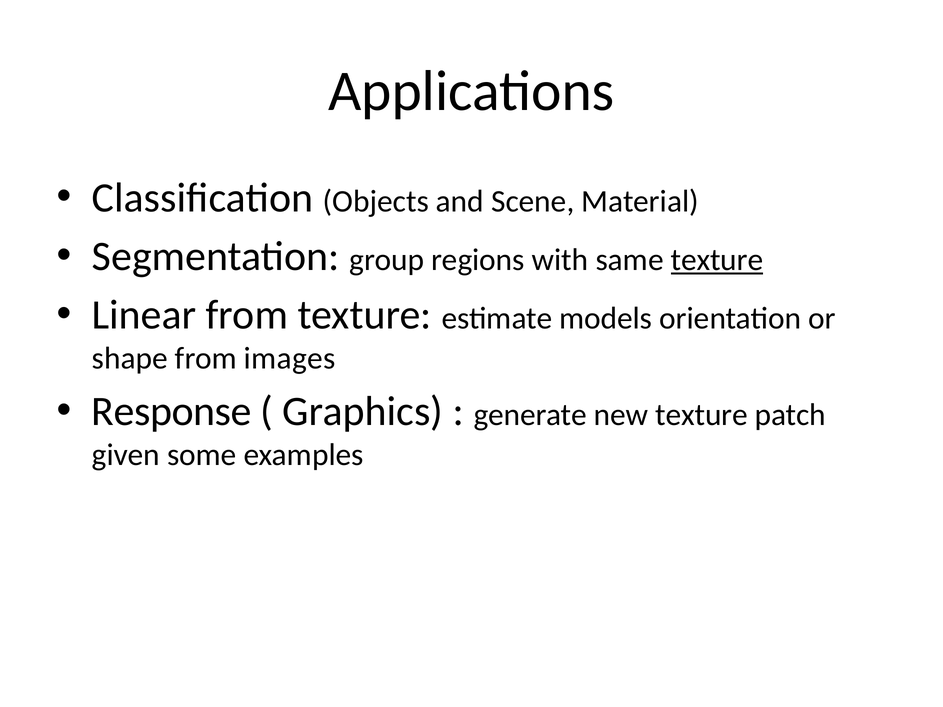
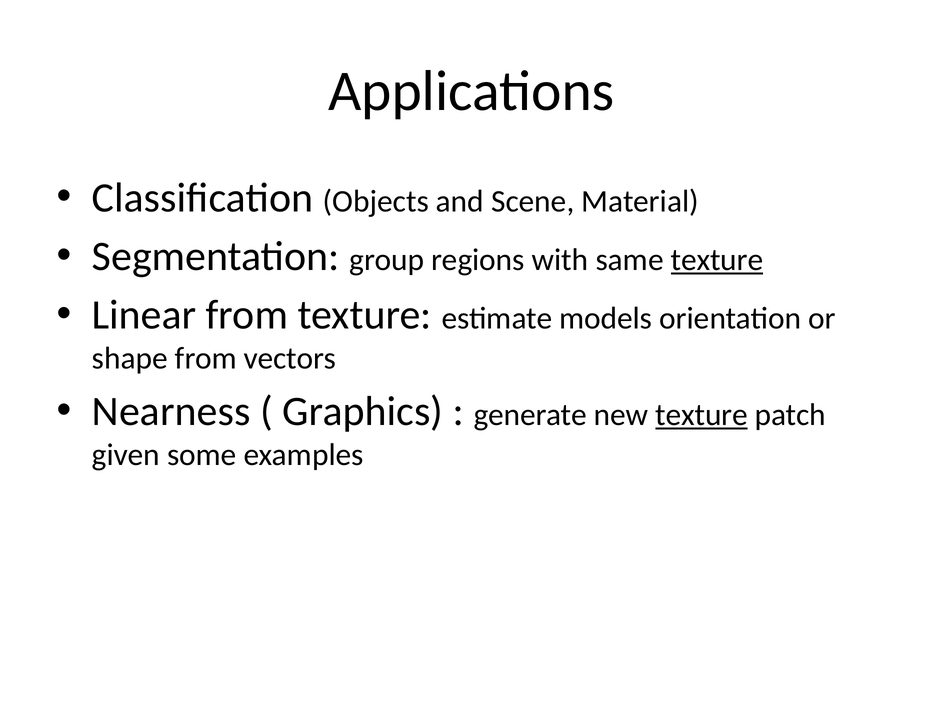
images: images -> vectors (290, 359)
Response: Response -> Nearness (171, 412)
texture underline: none -> present (702, 415)
